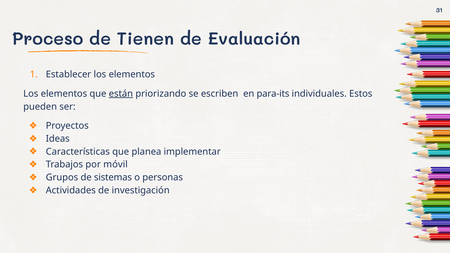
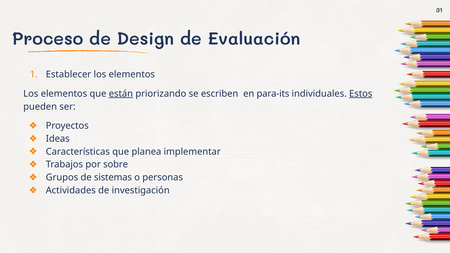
Tienen: Tienen -> Design (146, 39)
Estos underline: none -> present (361, 94)
móvil: móvil -> sobre (116, 165)
